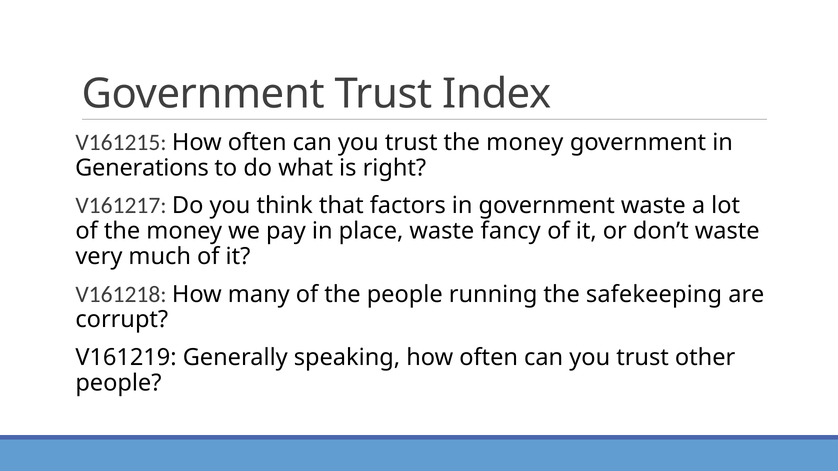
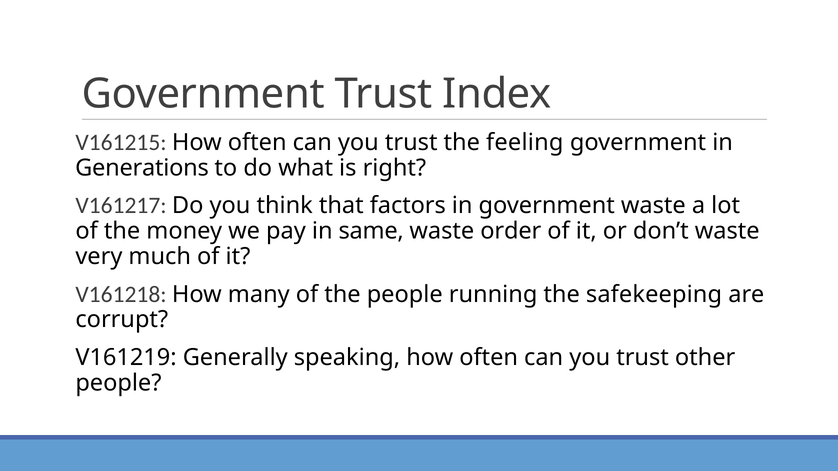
trust the money: money -> feeling (525, 143)
place: place -> same (371, 231)
fancy: fancy -> order (511, 231)
